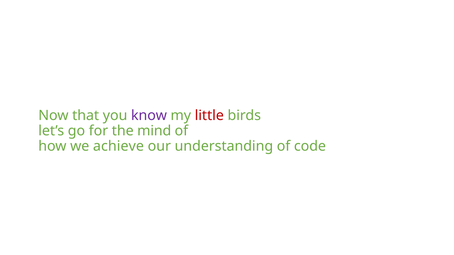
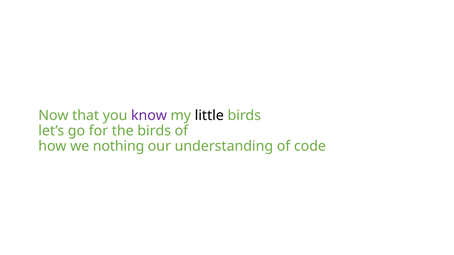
little colour: red -> black (209, 116)
the mind: mind -> birds (154, 131)
achieve: achieve -> nothing (119, 146)
